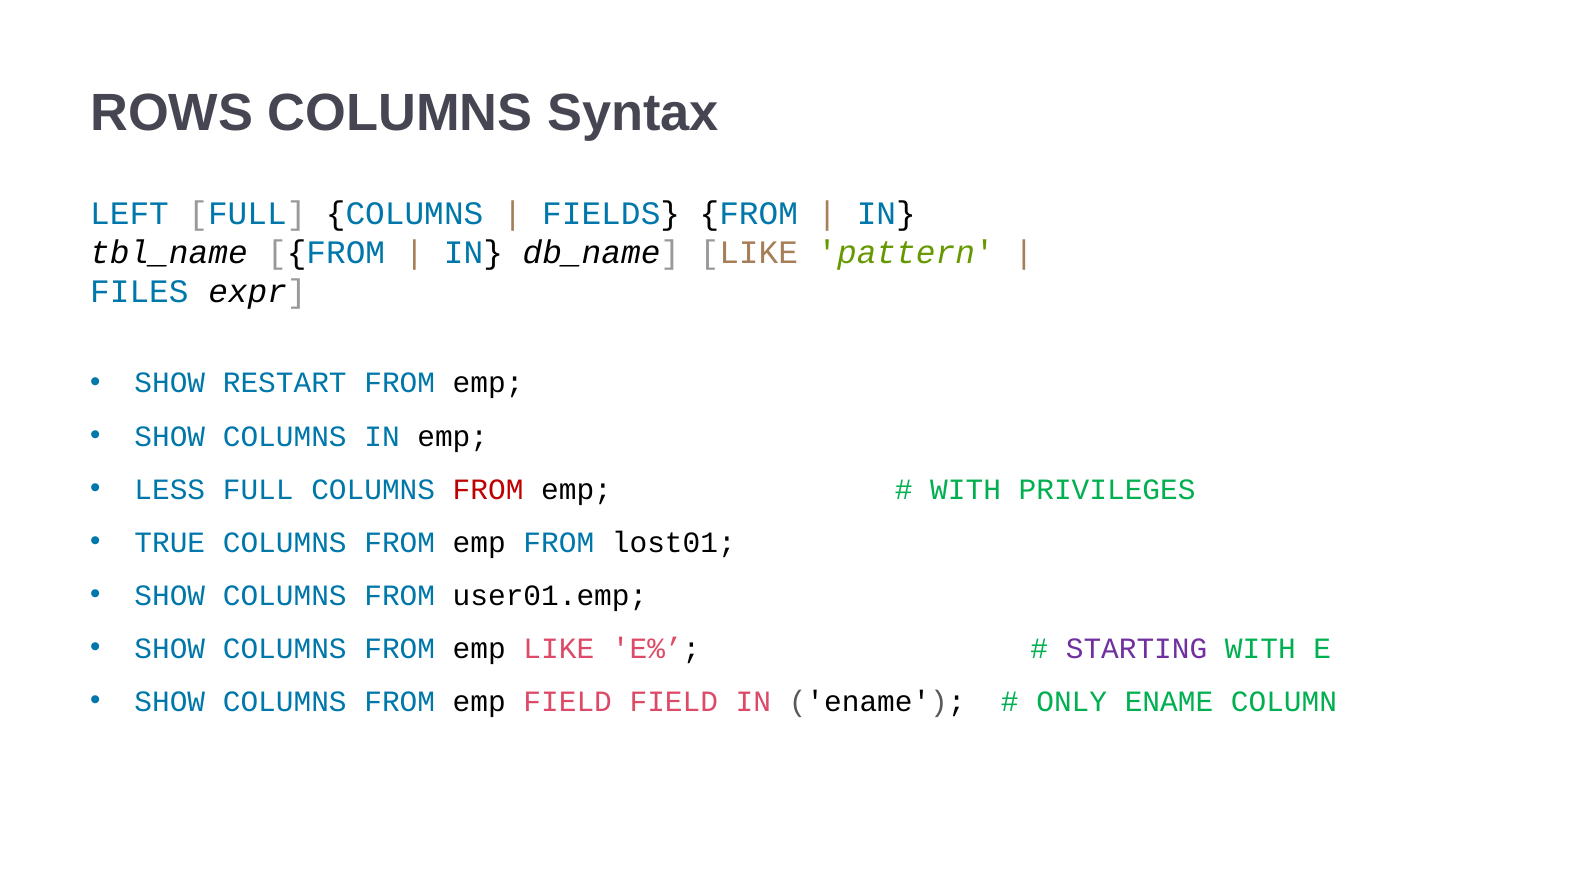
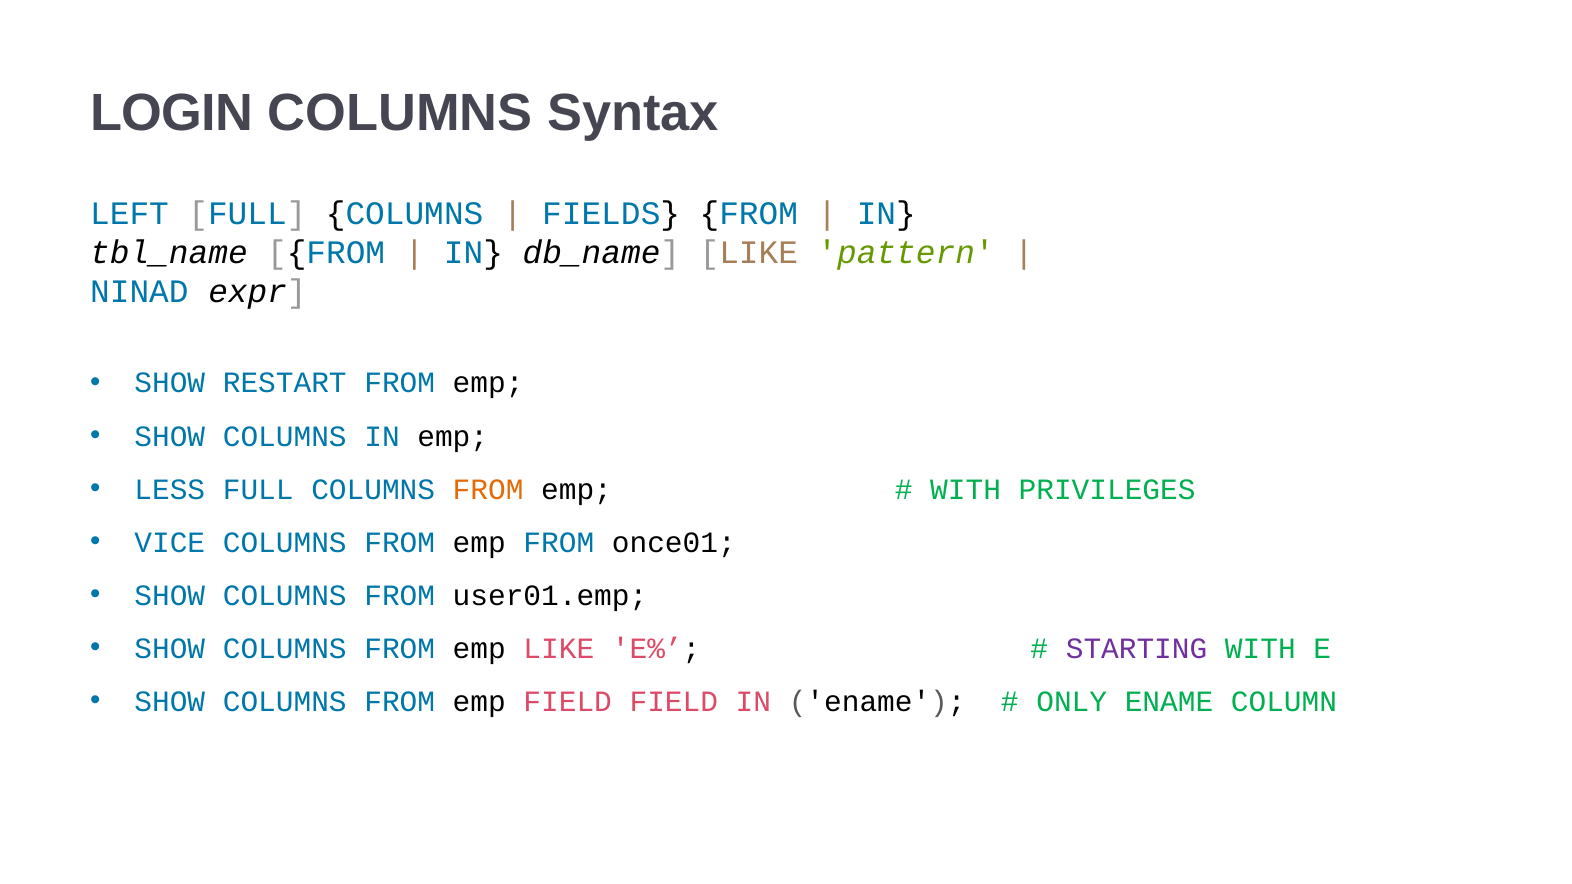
ROWS: ROWS -> LOGIN (172, 114)
FILES: FILES -> NINAD (139, 292)
FROM colour: red -> orange (488, 489)
TRUE: TRUE -> VICE (170, 543)
lost01: lost01 -> once01 (674, 543)
